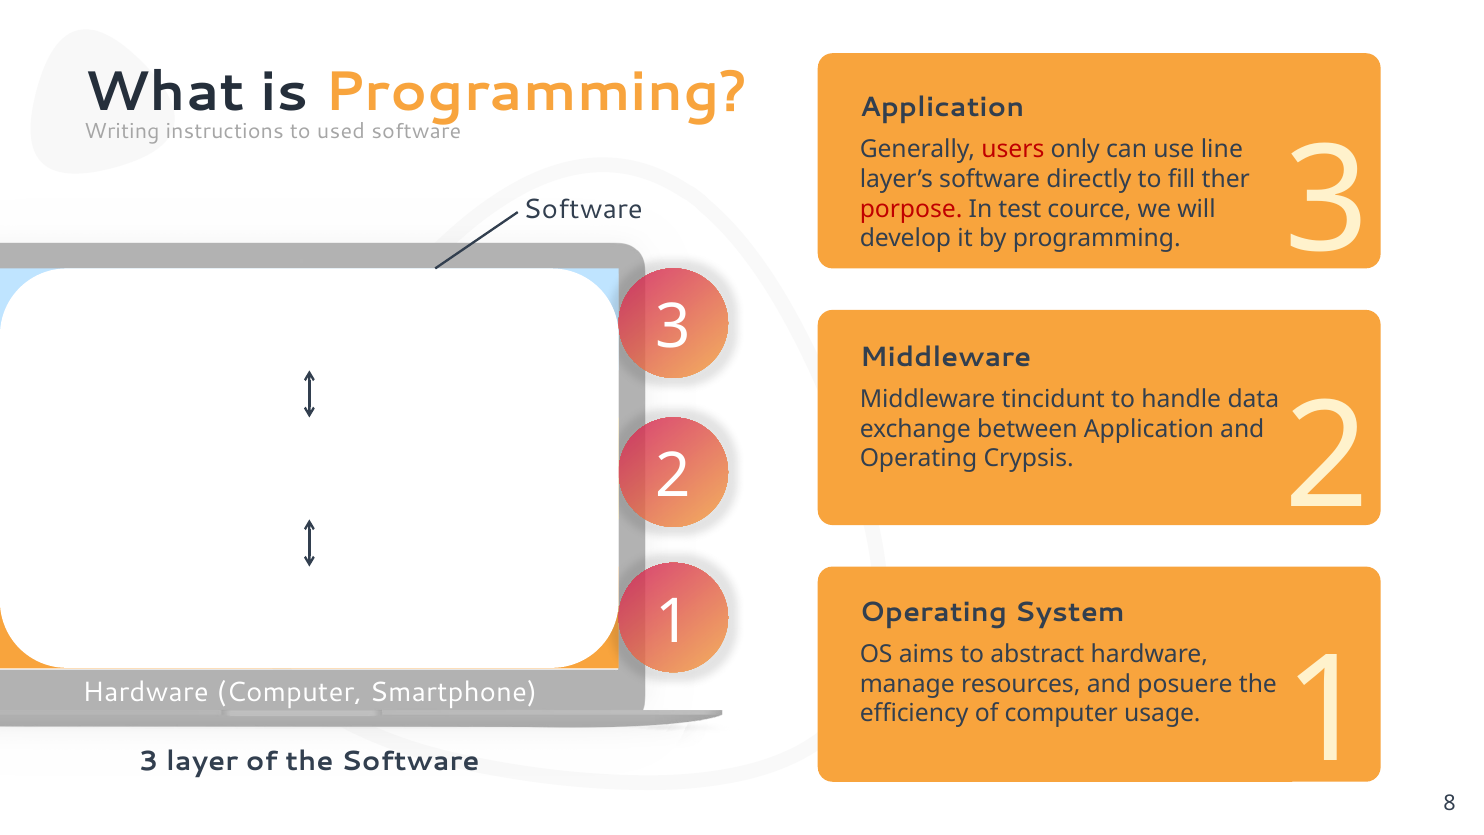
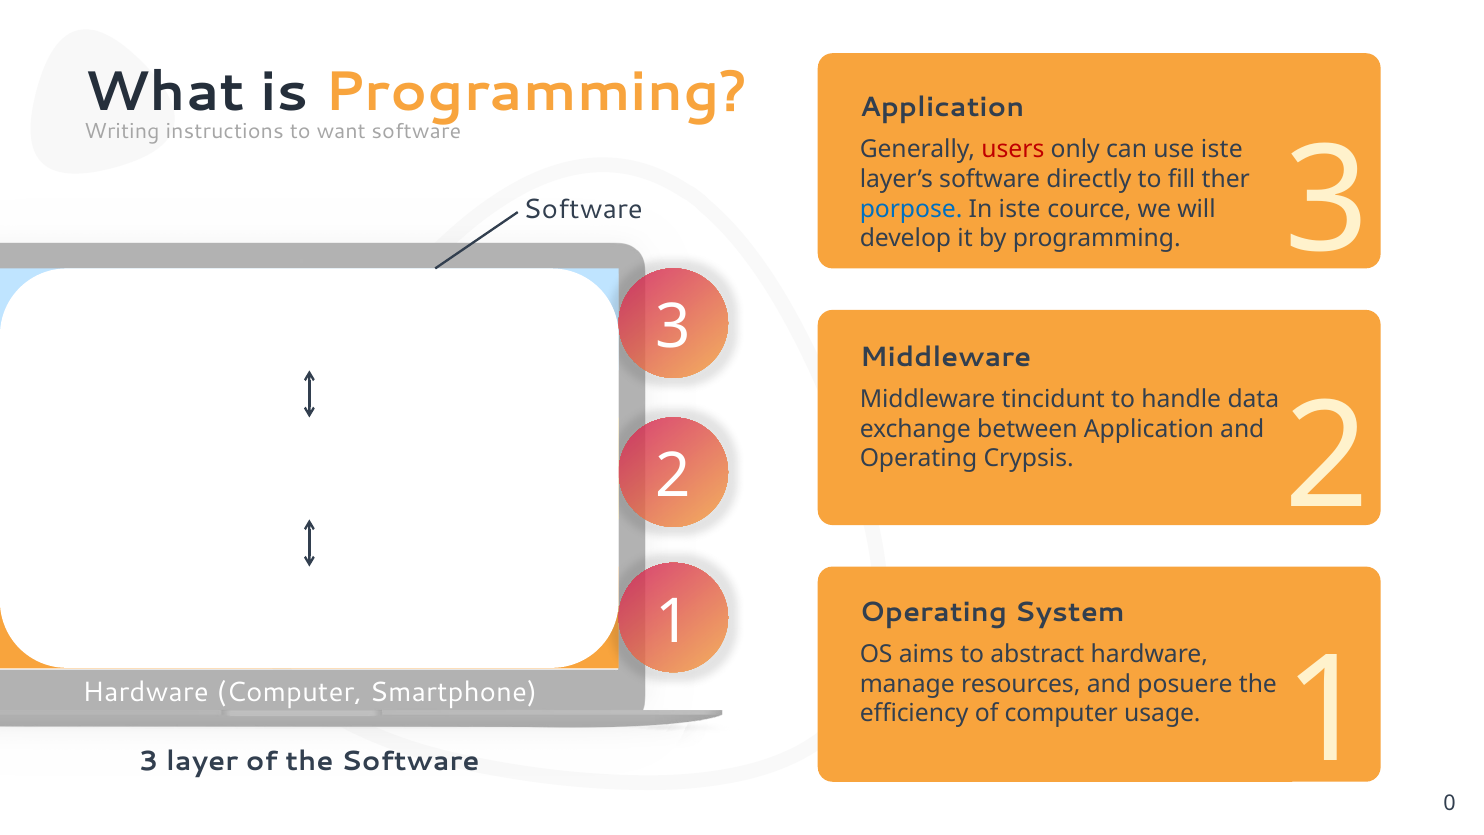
used: used -> want (341, 132)
use line: line -> iste (1222, 150)
porpose colour: red -> blue (911, 209)
In test: test -> iste (1020, 209)
8: 8 -> 0 (1450, 803)
